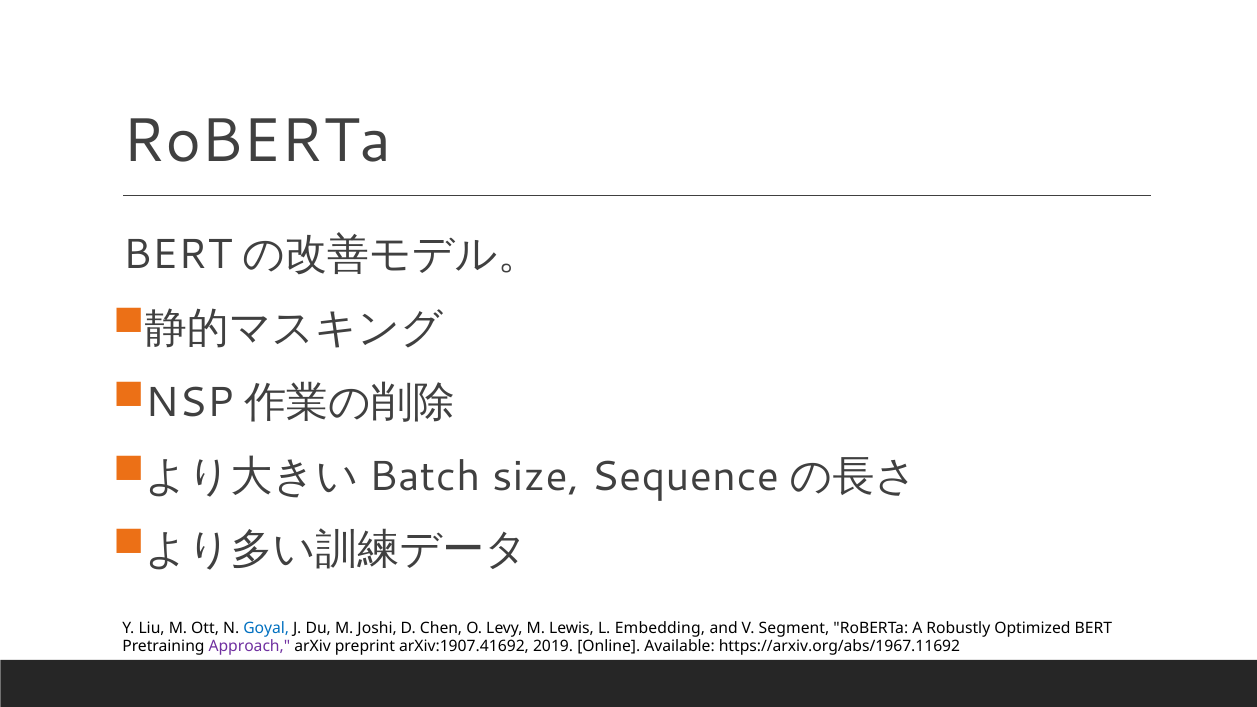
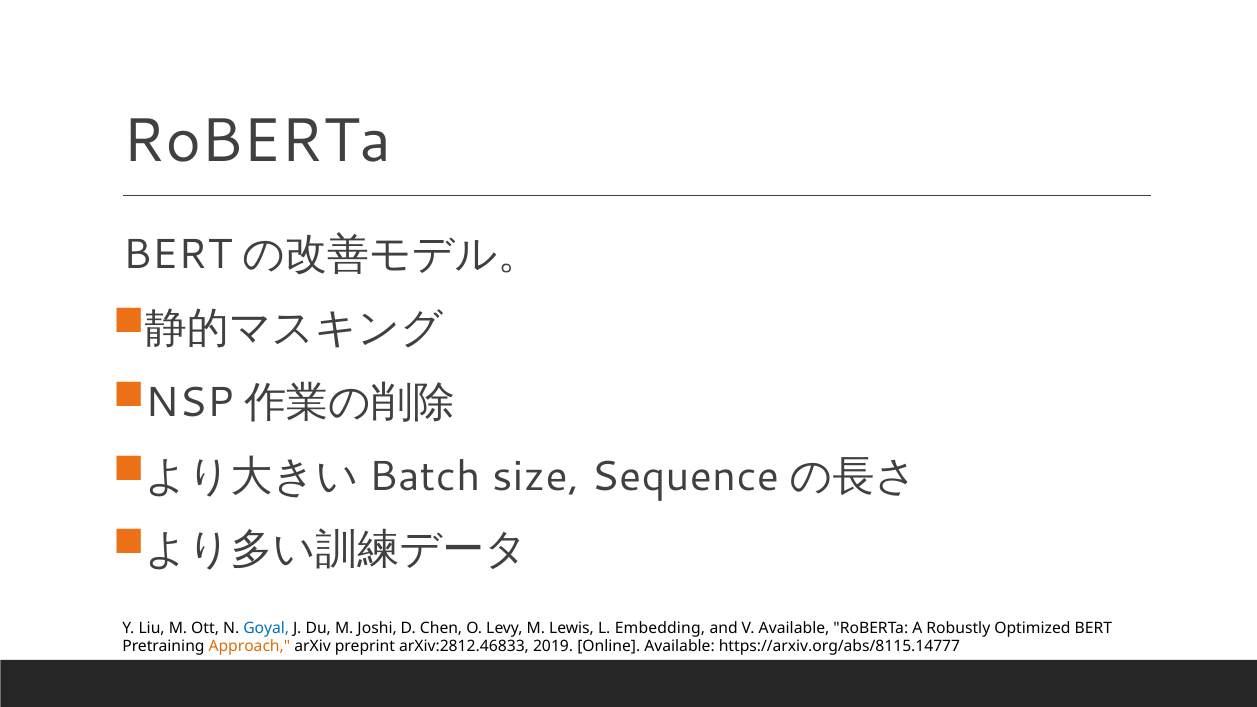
V Segment: Segment -> Available (794, 628)
Approach colour: purple -> orange (249, 647)
arXiv:1907.41692: arXiv:1907.41692 -> arXiv:2812.46833 (464, 647)
https://arxiv.org/abs/1967.11692: https://arxiv.org/abs/1967.11692 -> https://arxiv.org/abs/8115.14777 (840, 647)
